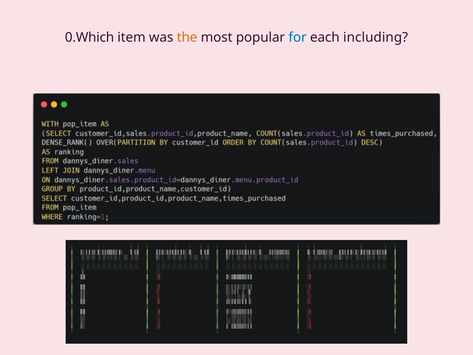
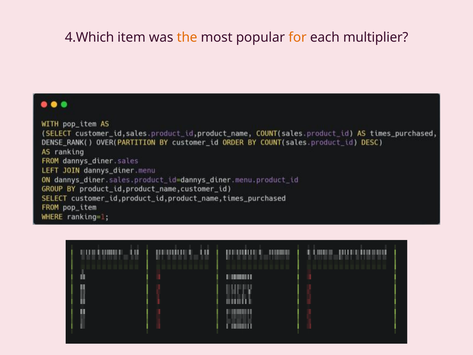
0.Which: 0.Which -> 4.Which (90, 37)
for colour: blue -> orange (298, 37)
including: including -> multiplier (376, 37)
